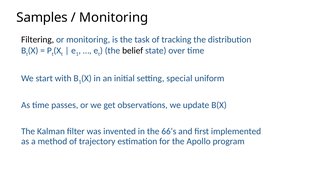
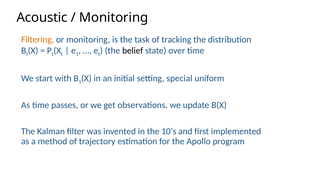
Samples: Samples -> Acoustic (42, 18)
Filtering colour: black -> orange (38, 40)
66’s: 66’s -> 10’s (169, 132)
